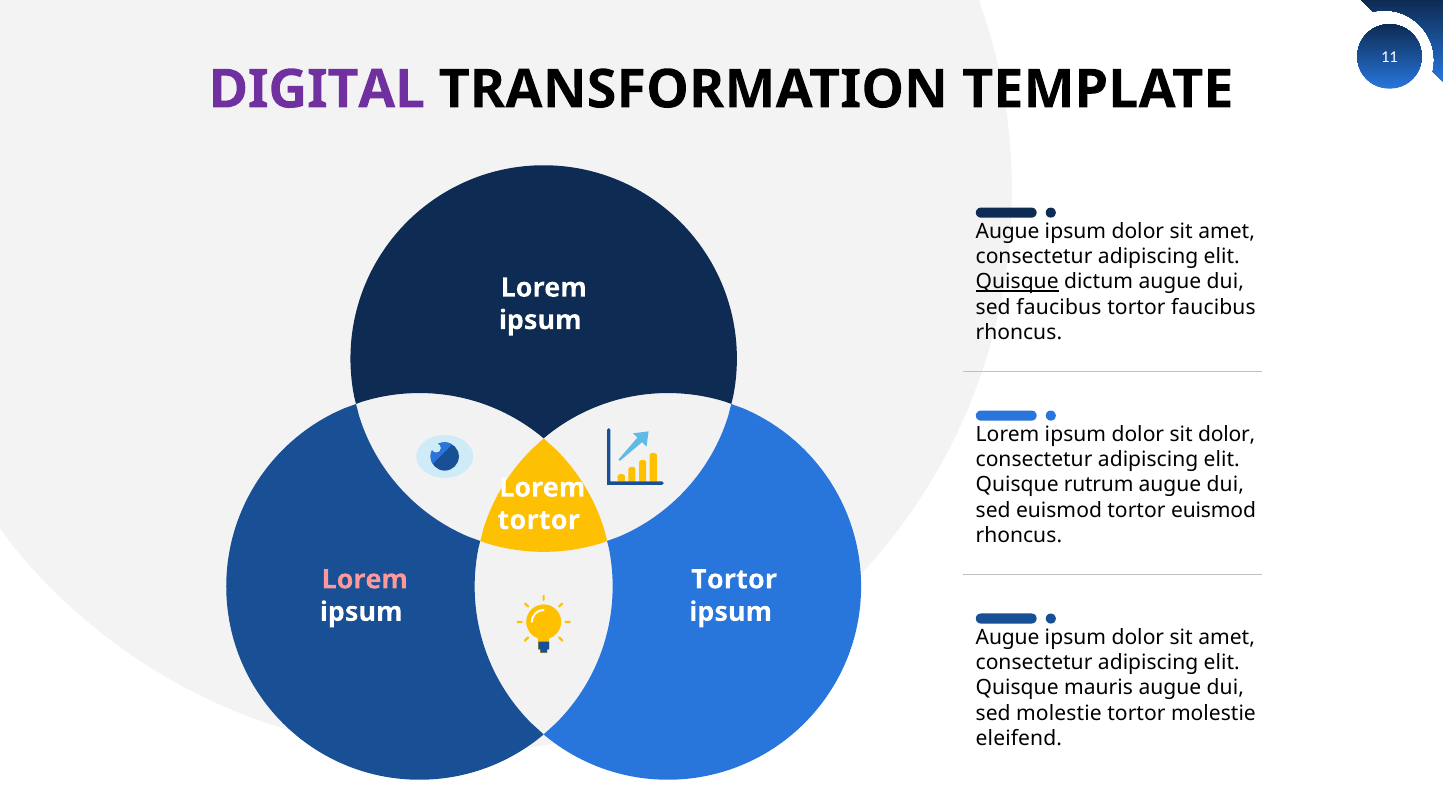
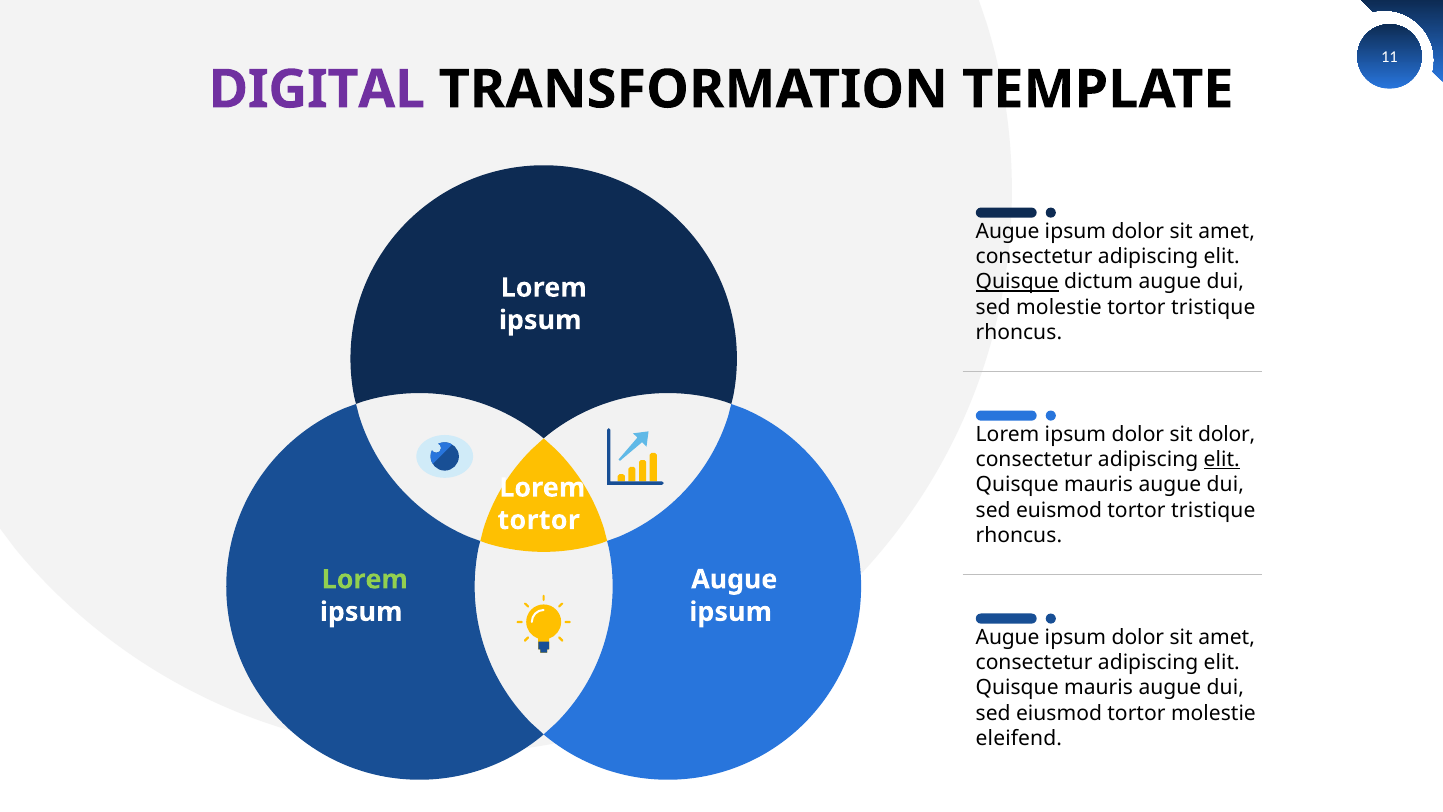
sed faucibus: faucibus -> molestie (1059, 307)
faucibus: faucibus -> tristique (1213, 307)
elit underline: none -> present (1222, 459)
rutrum: rutrum -> mauris (1099, 485)
euismod tortor euismod: euismod -> tristique (1213, 510)
Lorem colour: pink -> light green (365, 579)
Tortor: Tortor -> Augue (734, 579)
sed molestie: molestie -> eiusmod (1059, 713)
